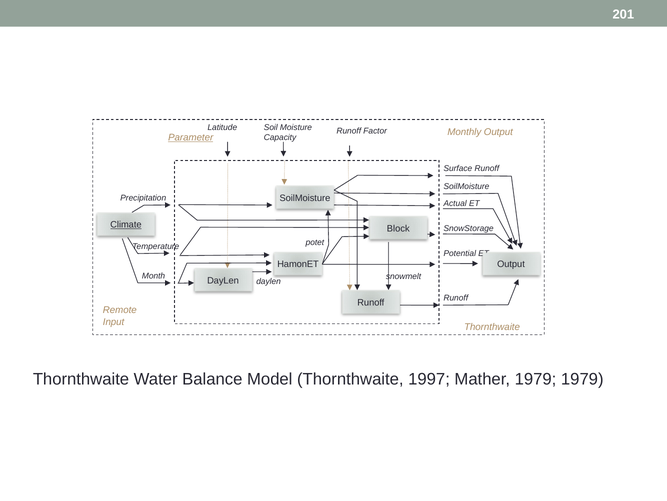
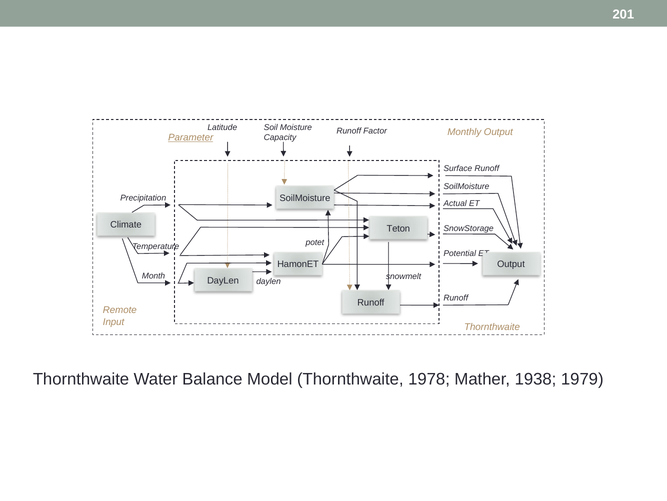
Climate underline: present -> none (126, 224)
Block: Block -> Teton (398, 228)
1997: 1997 -> 1978 (429, 378)
Mather 1979: 1979 -> 1938 (535, 378)
